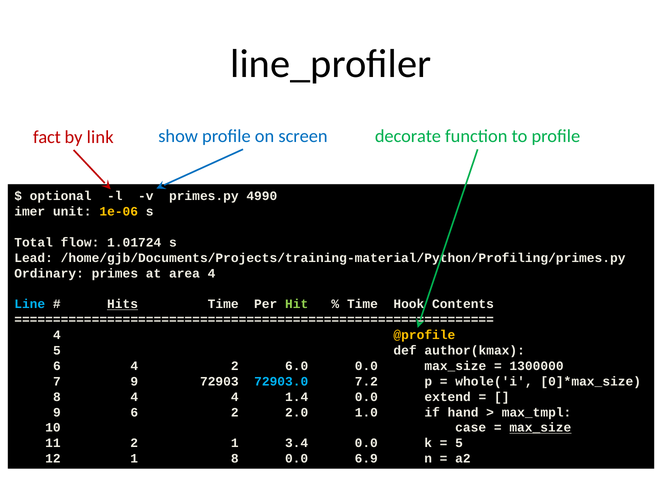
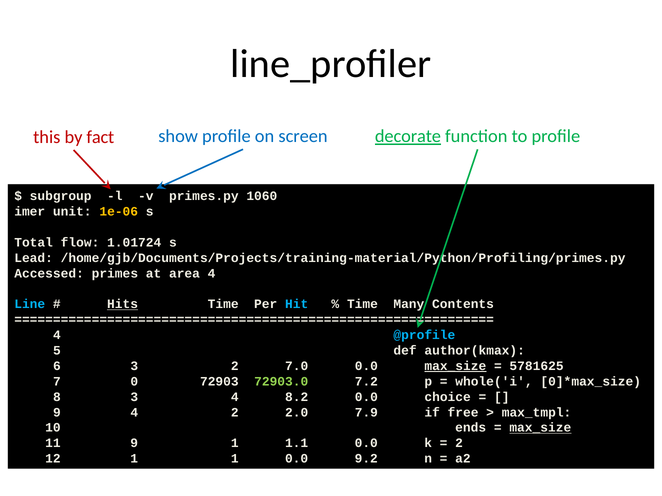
fact: fact -> this (47, 137)
link: link -> fact (100, 137)
decorate underline: none -> present (408, 136)
optional: optional -> subgroup (61, 196)
4990: 4990 -> 1060 (262, 196)
Ordinary: Ordinary -> Accessed (49, 274)
Hit colour: light green -> light blue (297, 304)
Hook: Hook -> Many (409, 304)
@profile colour: yellow -> light blue (424, 335)
6 4: 4 -> 3 (134, 366)
6.0: 6.0 -> 7.0 (297, 366)
max_size underline: none -> present (455, 366)
1300000: 1300000 -> 5781625 (537, 366)
7 9: 9 -> 0 (134, 382)
72903.0 colour: light blue -> light green (281, 382)
8 4: 4 -> 3 (134, 397)
1.4: 1.4 -> 8.2 (297, 397)
extend: extend -> choice (448, 397)
9 6: 6 -> 4 (134, 413)
1.0: 1.0 -> 7.9 (366, 413)
hand: hand -> free (463, 413)
case: case -> ends (471, 428)
11 2: 2 -> 9 (134, 444)
3.4: 3.4 -> 1.1 (297, 444)
5: 5 -> 2 (459, 444)
1 8: 8 -> 1 (235, 459)
6.9: 6.9 -> 9.2 (366, 459)
